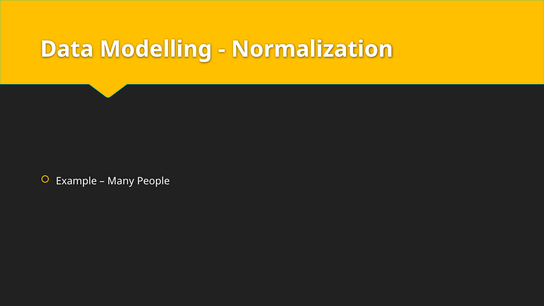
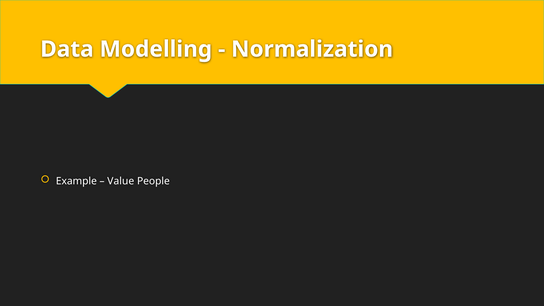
Many: Many -> Value (121, 181)
